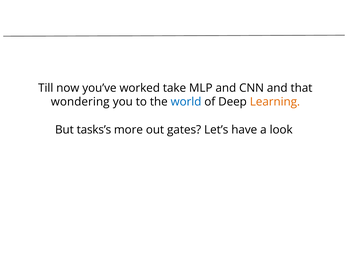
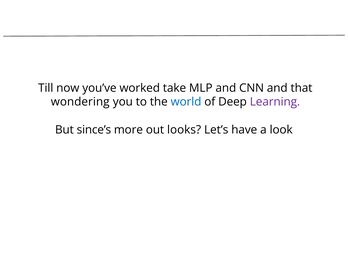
Learning colour: orange -> purple (275, 102)
tasks’s: tasks’s -> since’s (94, 130)
gates: gates -> looks (184, 130)
